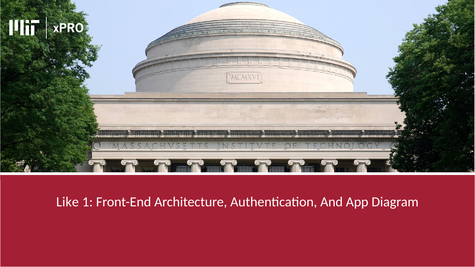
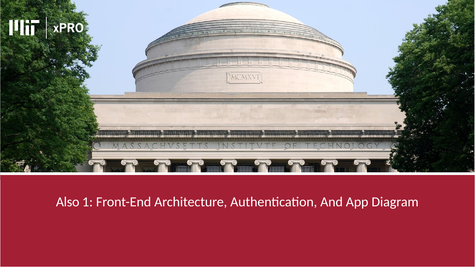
Like: Like -> Also (68, 202)
